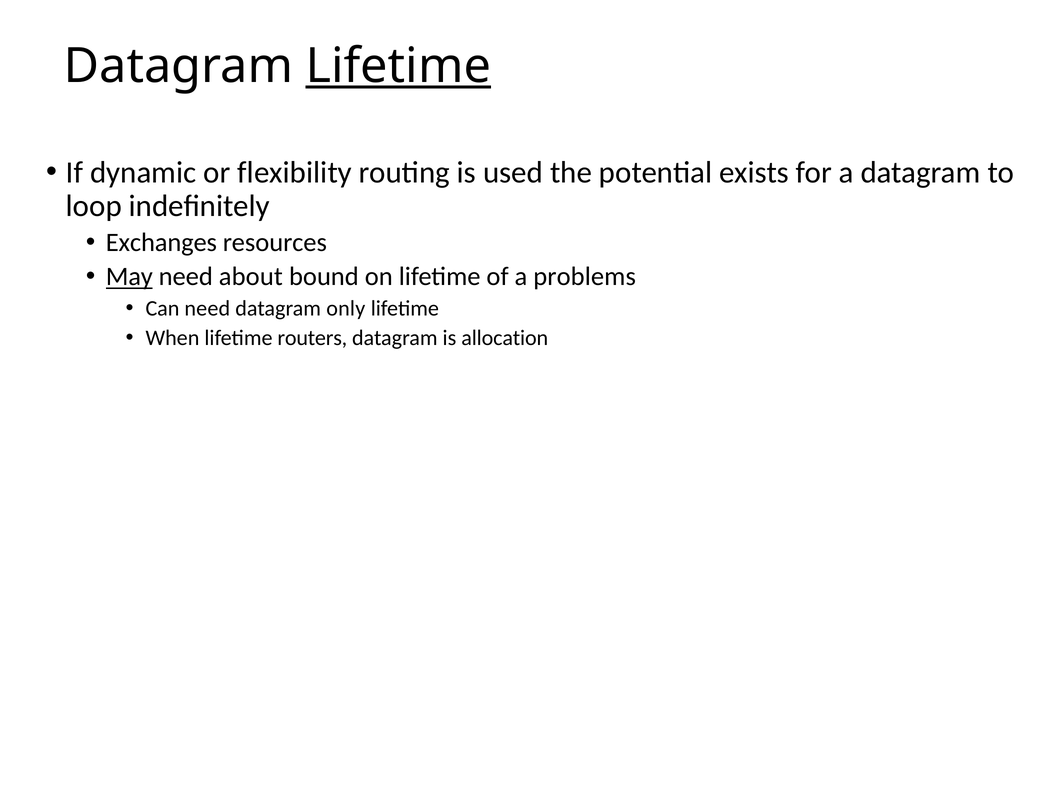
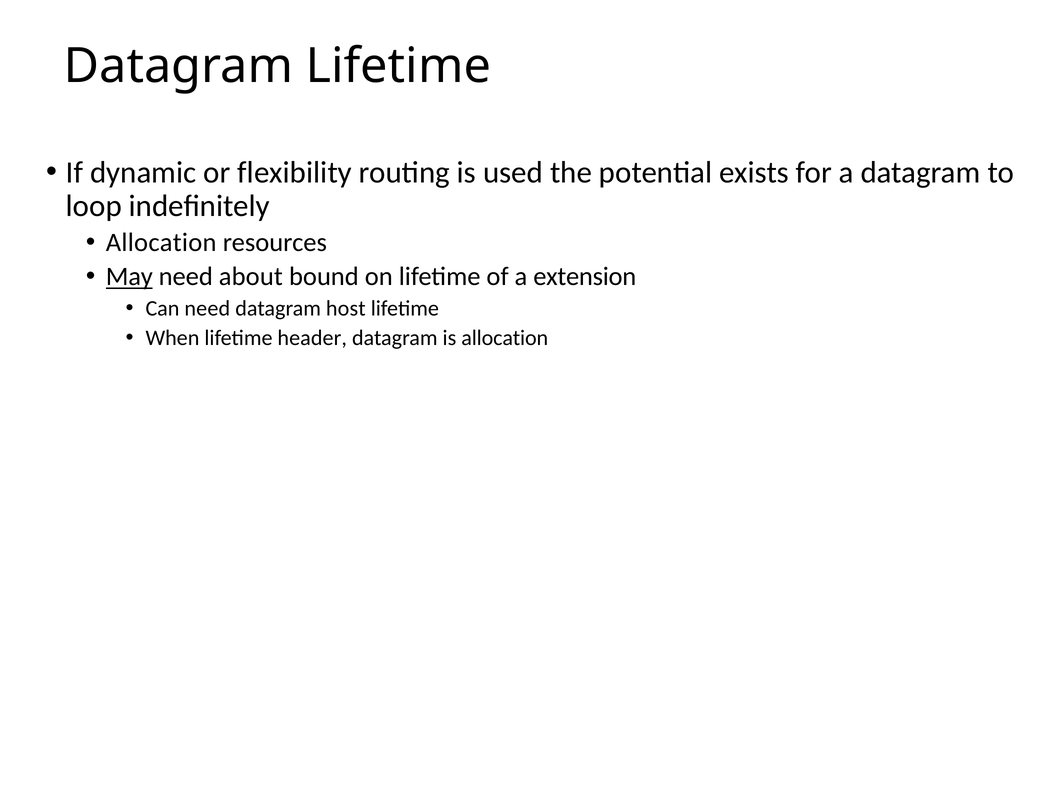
Lifetime underline: present -> none (398, 66)
Exchanges: Exchanges -> Allocation (161, 242)
problems: problems -> extension (585, 277)
only: only -> host (346, 308)
routers: routers -> header (312, 338)
